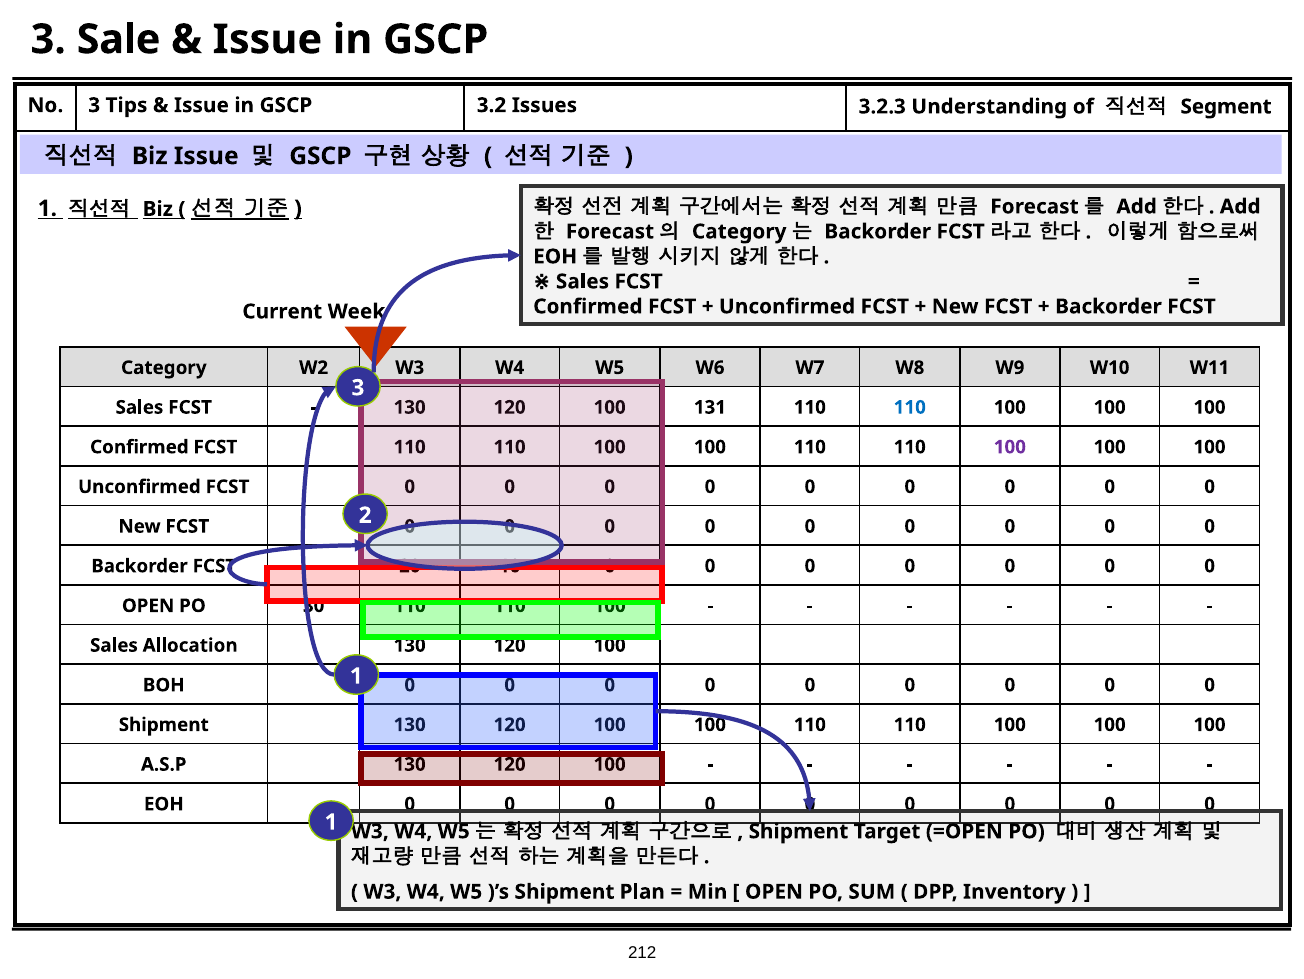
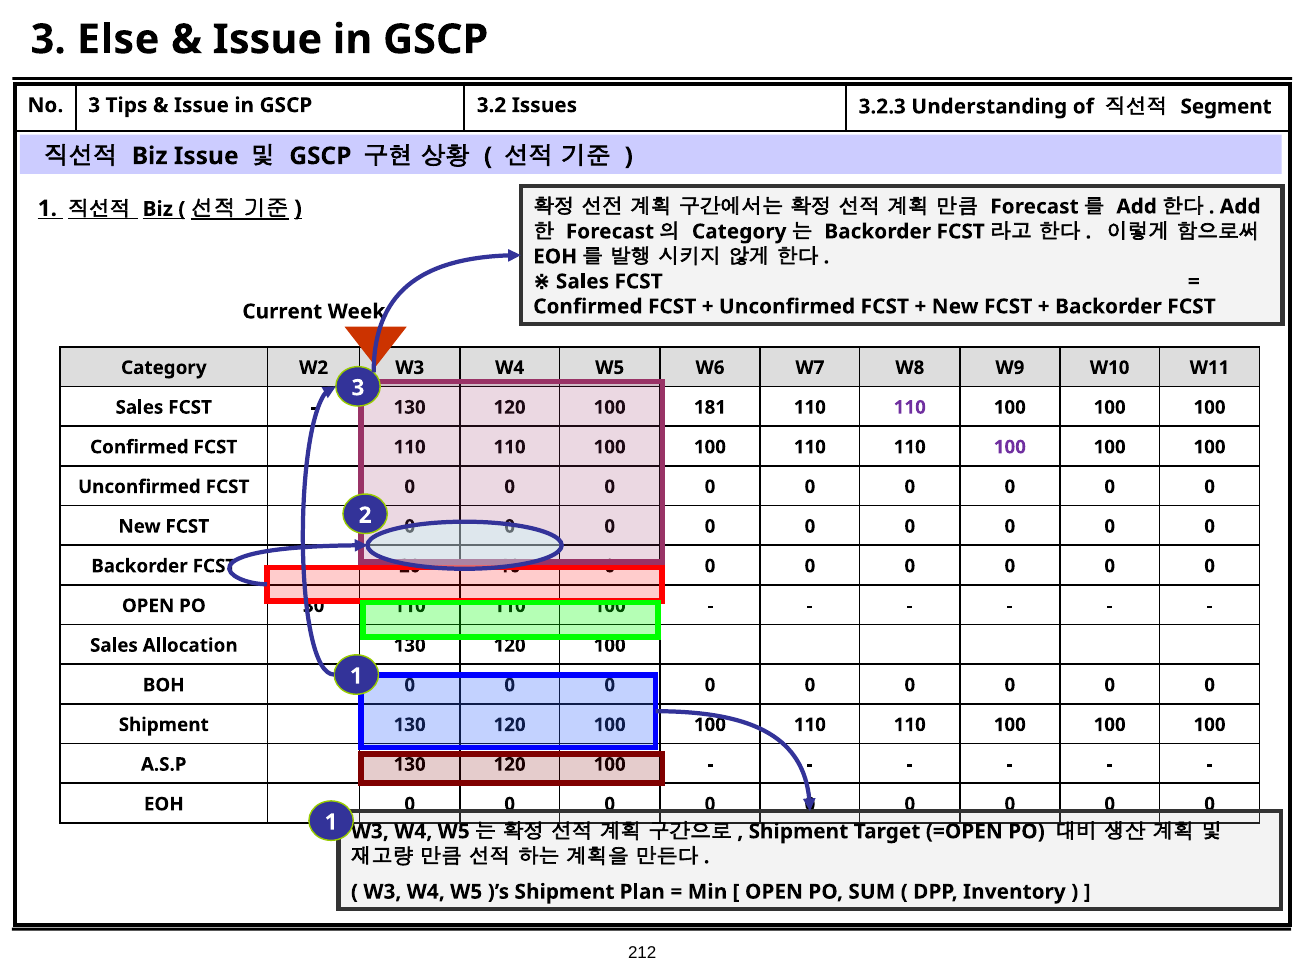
Sale: Sale -> Else (118, 39)
131: 131 -> 181 (710, 407)
110 colour: blue -> purple (910, 407)
